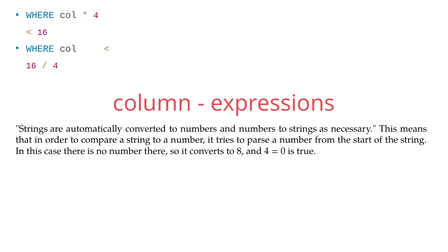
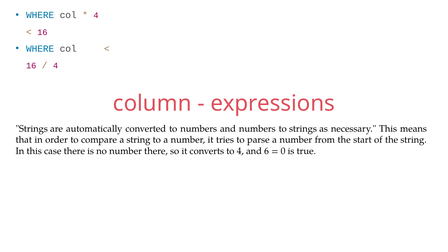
to 8: 8 -> 4 (240, 151)
and 4: 4 -> 6 (267, 151)
